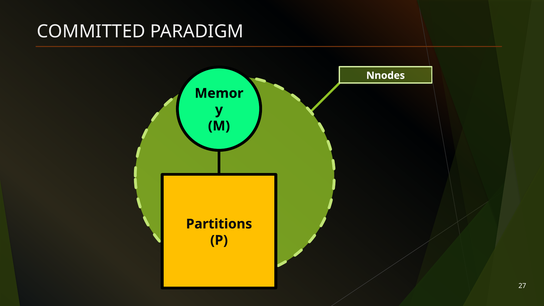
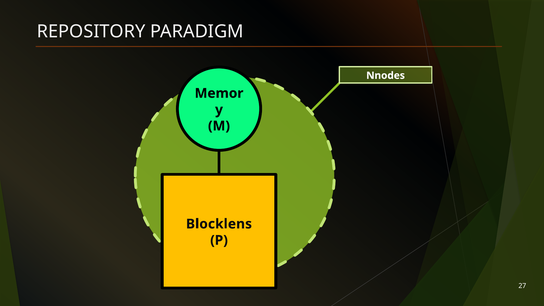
COMMITTED: COMMITTED -> REPOSITORY (91, 31)
Partitions: Partitions -> Blocklens (219, 224)
